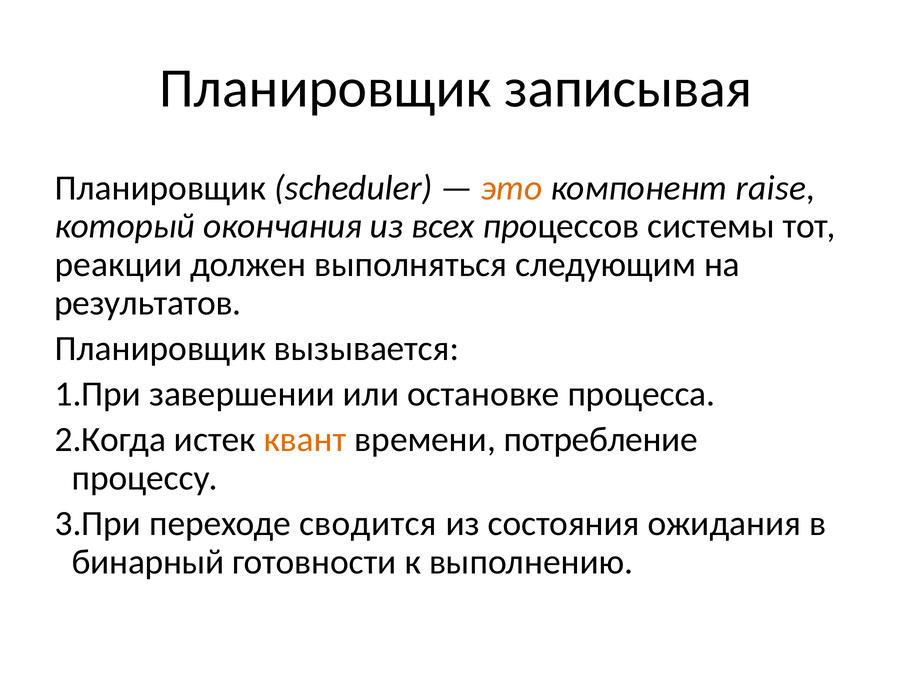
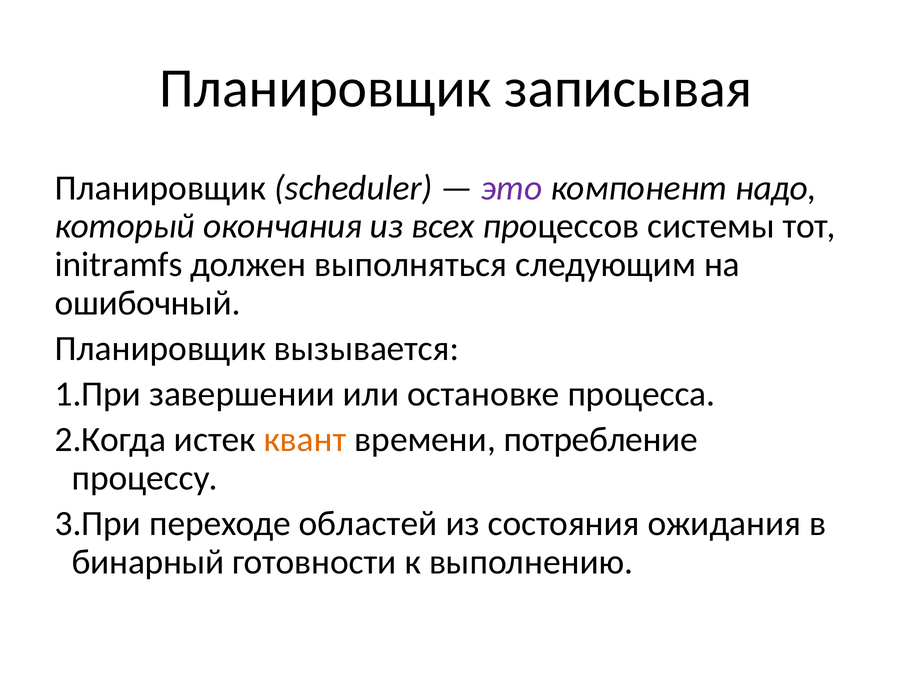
это colour: orange -> purple (512, 188)
raise: raise -> надо (776, 188)
реакции: реакции -> initramfs (119, 265)
результатов: результатов -> ошибочный (148, 303)
сводится: сводится -> областей (368, 524)
